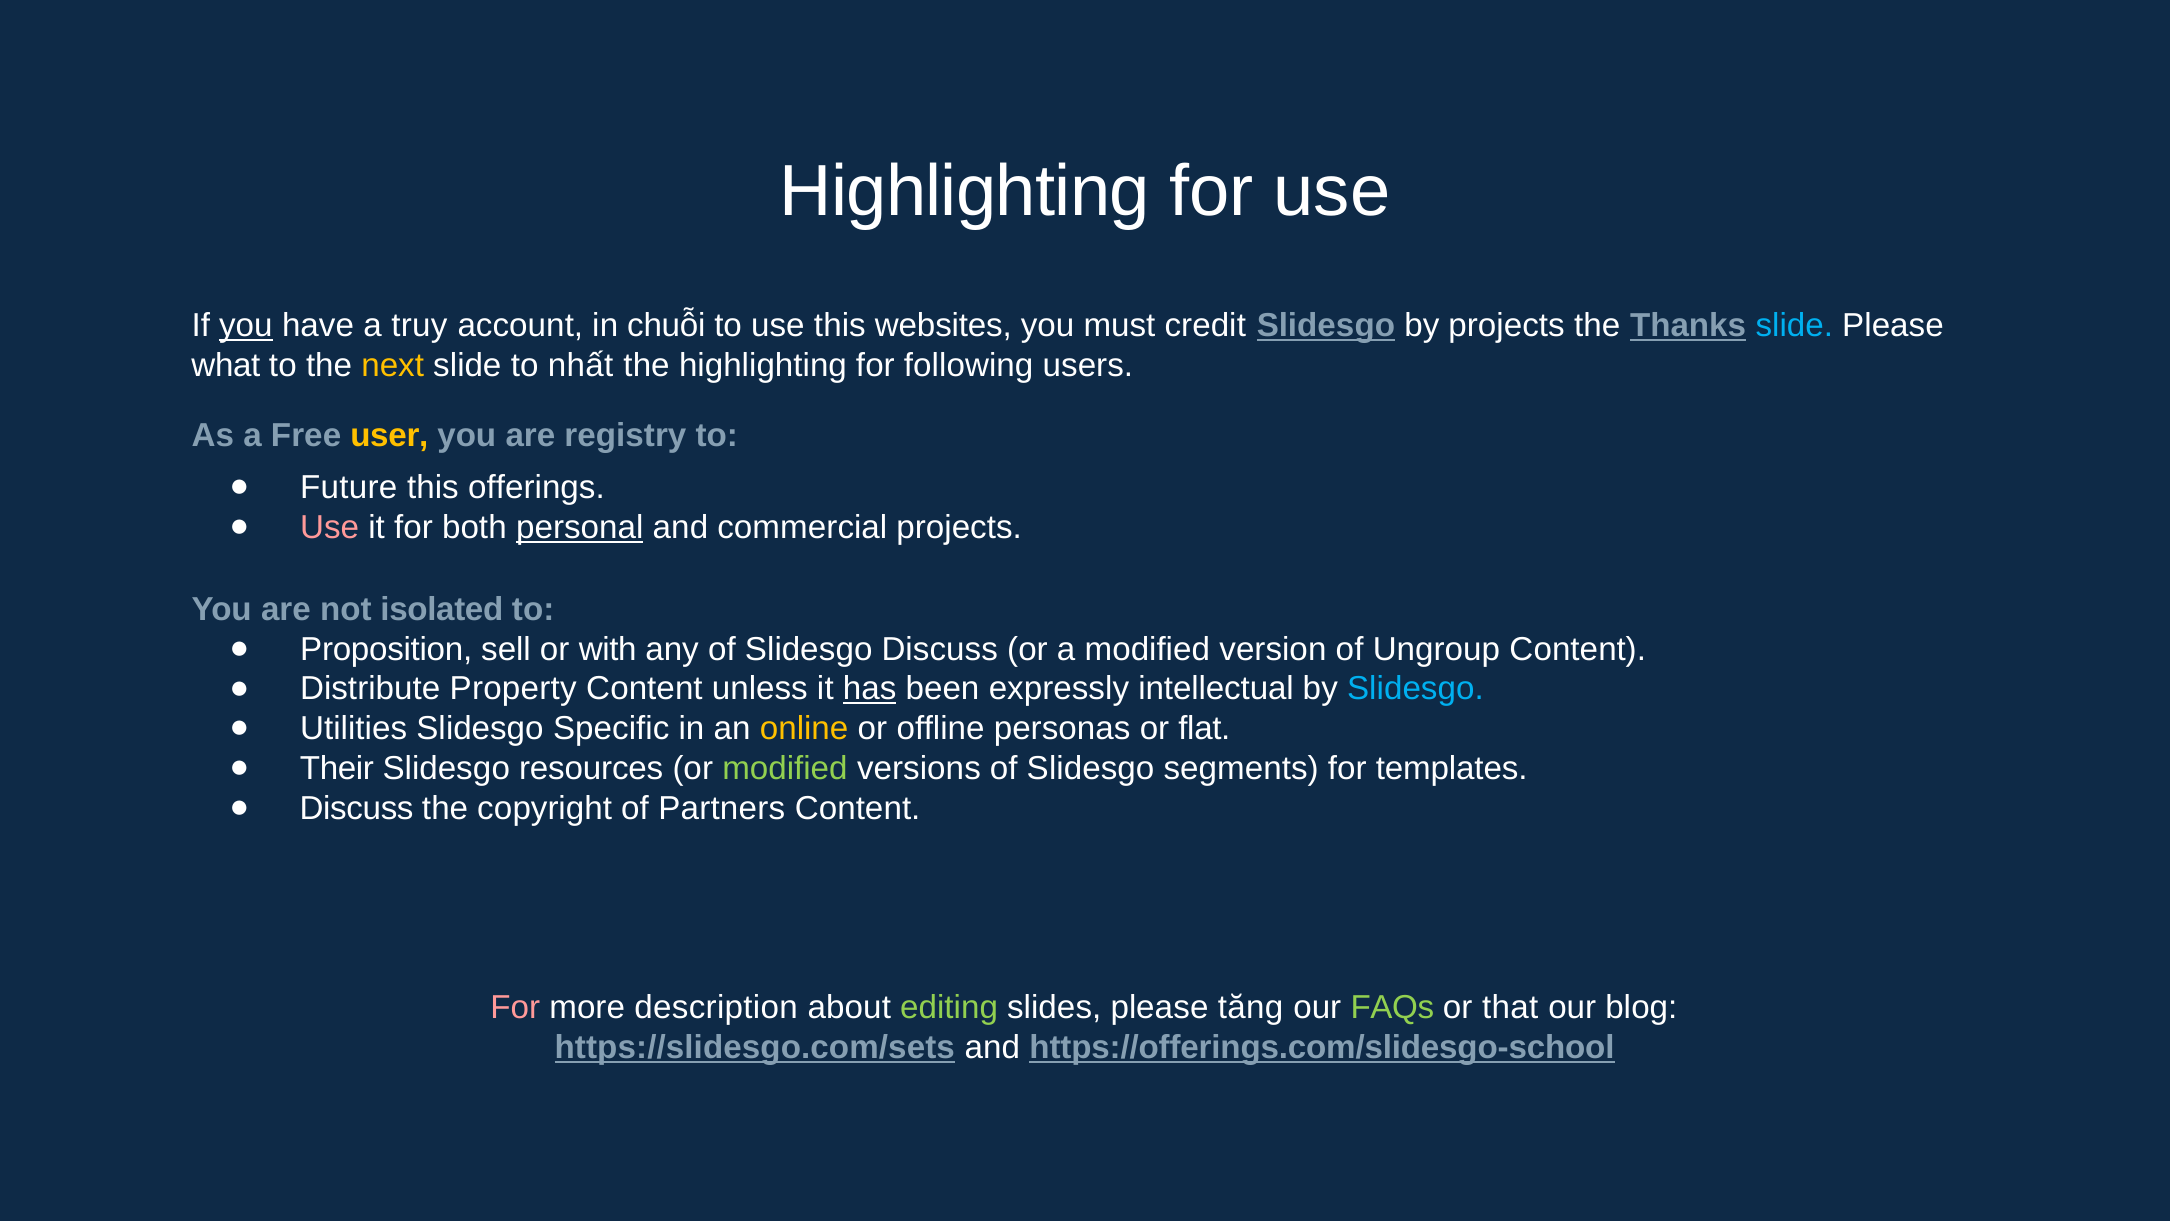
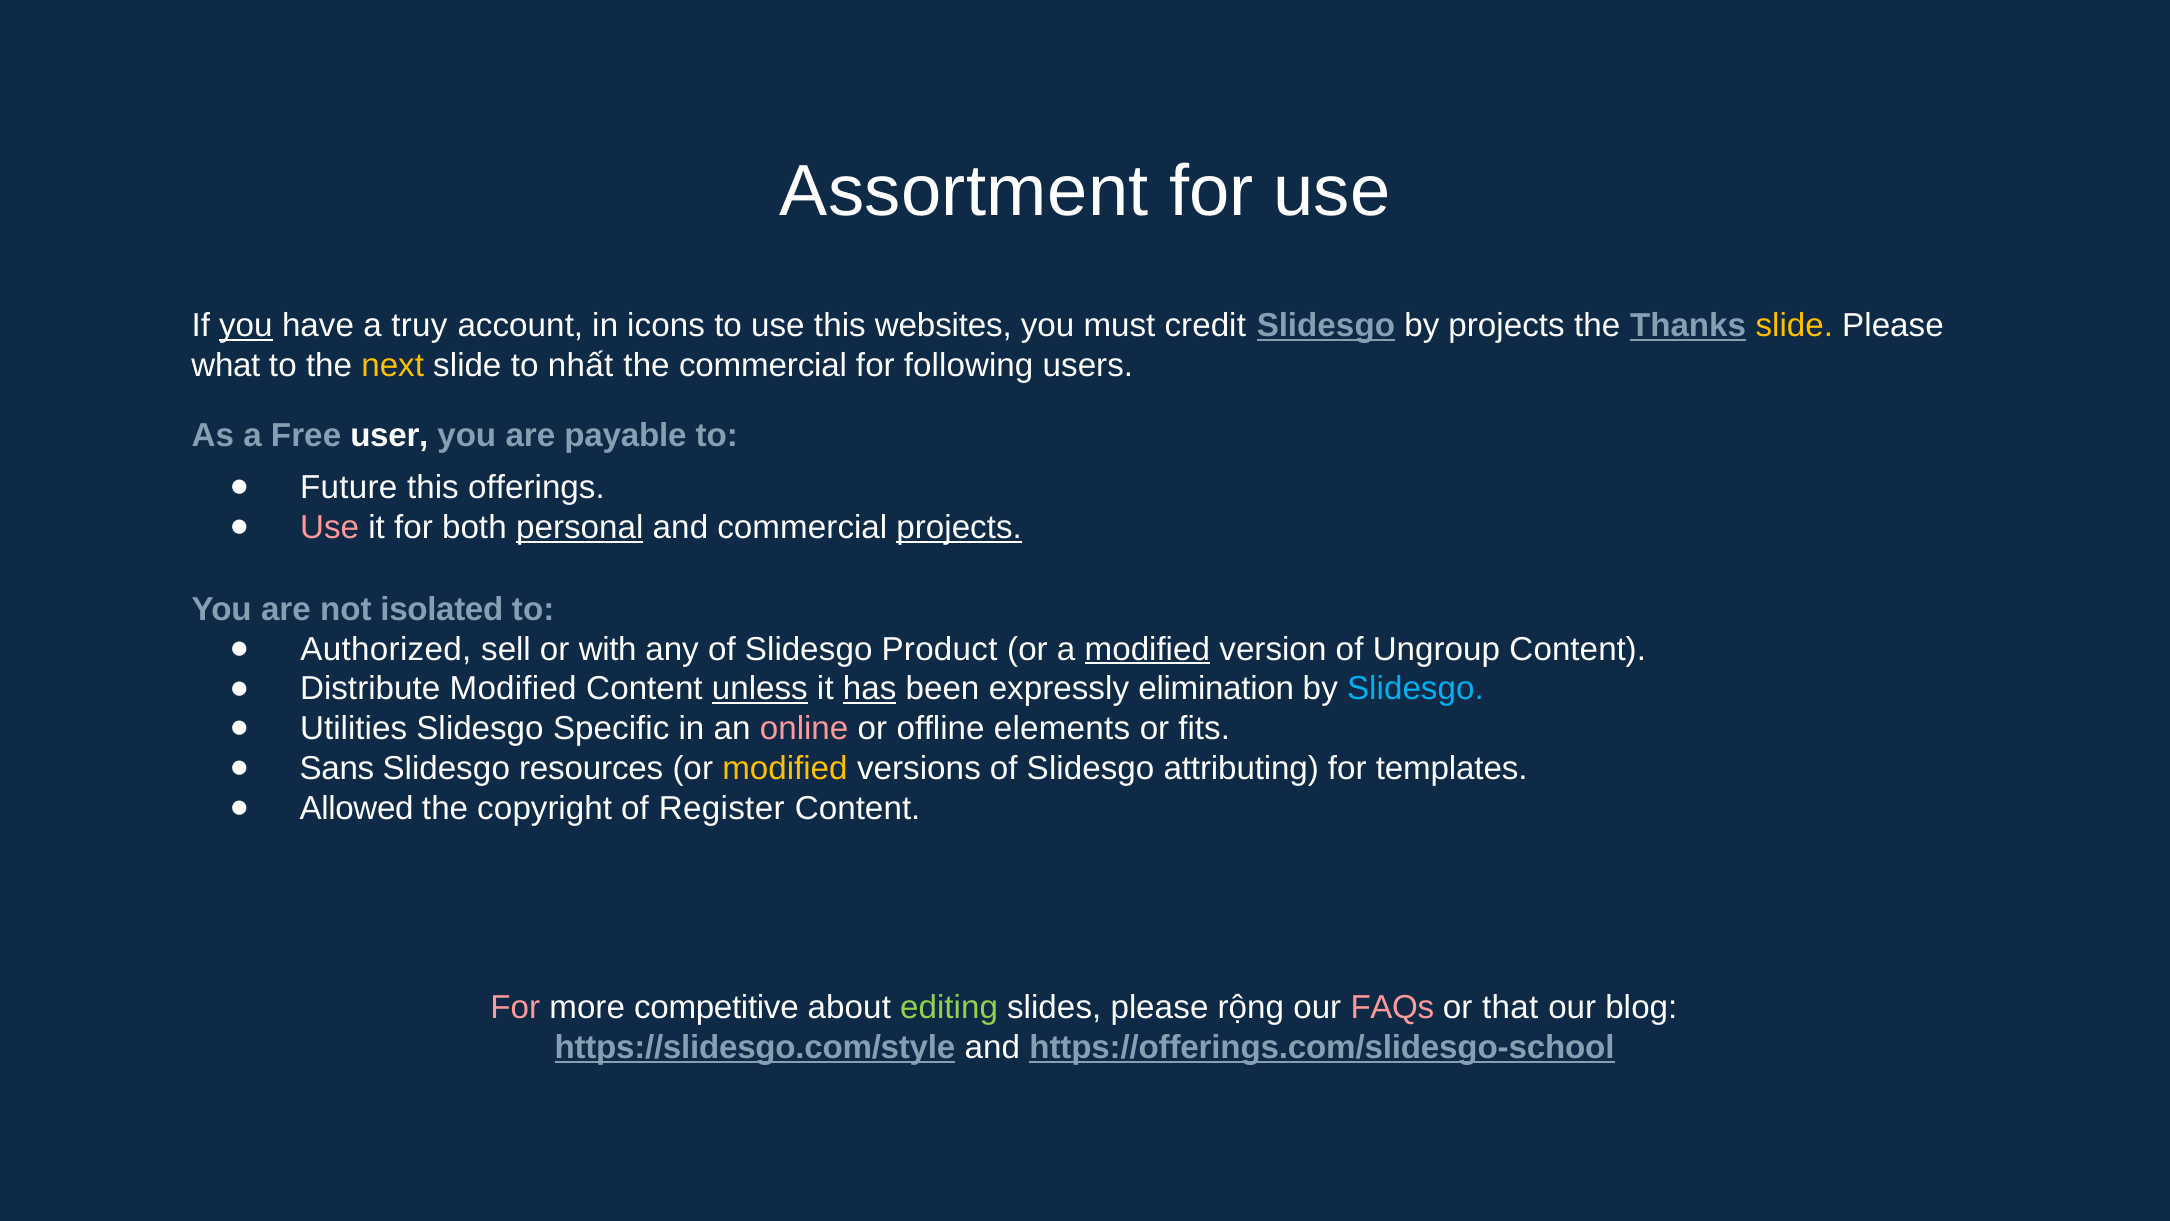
Highlighting: Highlighting -> Assortment (964, 191)
chuỗi: chuỗi -> icons (666, 326)
slide colour: light blue -> yellow (1794, 326)
the highlighting: highlighting -> commercial (763, 366)
user colour: yellow -> white (389, 436)
registry: registry -> payable (626, 436)
projects underline: none -> present (959, 527)
Proposition: Proposition -> Authorized (386, 649)
Slidesgo Discuss: Discuss -> Product (940, 649)
modified underline: none -> present (1147, 649)
Distribute Property: Property -> Modified (513, 689)
unless underline: none -> present (760, 689)
intellectual: intellectual -> elimination (1216, 689)
online colour: yellow -> pink (804, 729)
personas: personas -> elements (1062, 729)
flat: flat -> fits (1204, 729)
Their: Their -> Sans (337, 768)
modified colour: light green -> yellow (785, 768)
segments: segments -> attributing (1241, 768)
Discuss: Discuss -> Allowed (357, 808)
Partners: Partners -> Register (722, 808)
description: description -> competitive (716, 1007)
tăng: tăng -> rộng (1251, 1007)
FAQs colour: light green -> pink (1392, 1007)
https://slidesgo.com/sets: https://slidesgo.com/sets -> https://slidesgo.com/style (755, 1047)
